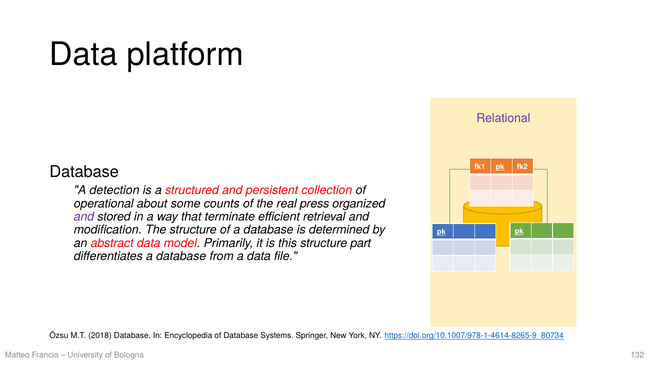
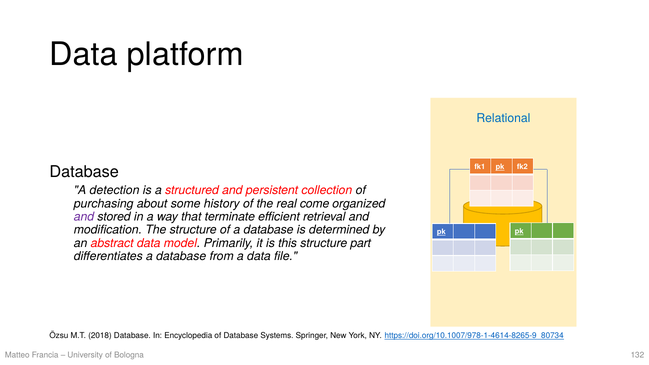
Relational colour: purple -> blue (503, 118)
operational: operational -> purchasing (104, 204)
counts: counts -> history (222, 204)
press: press -> come (315, 204)
